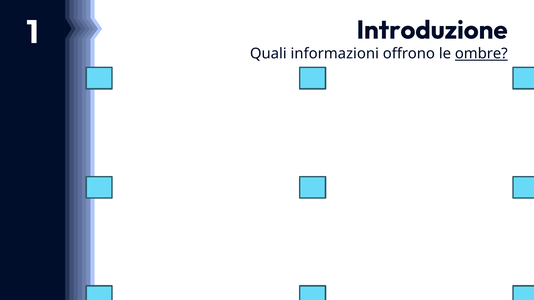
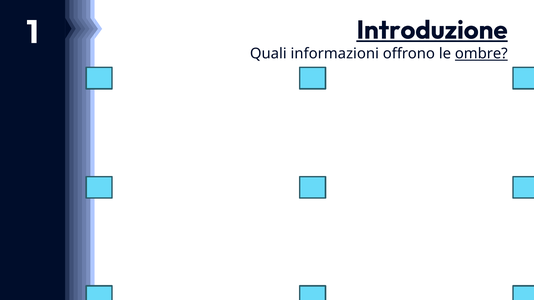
Introduzione underline: none -> present (432, 30)
